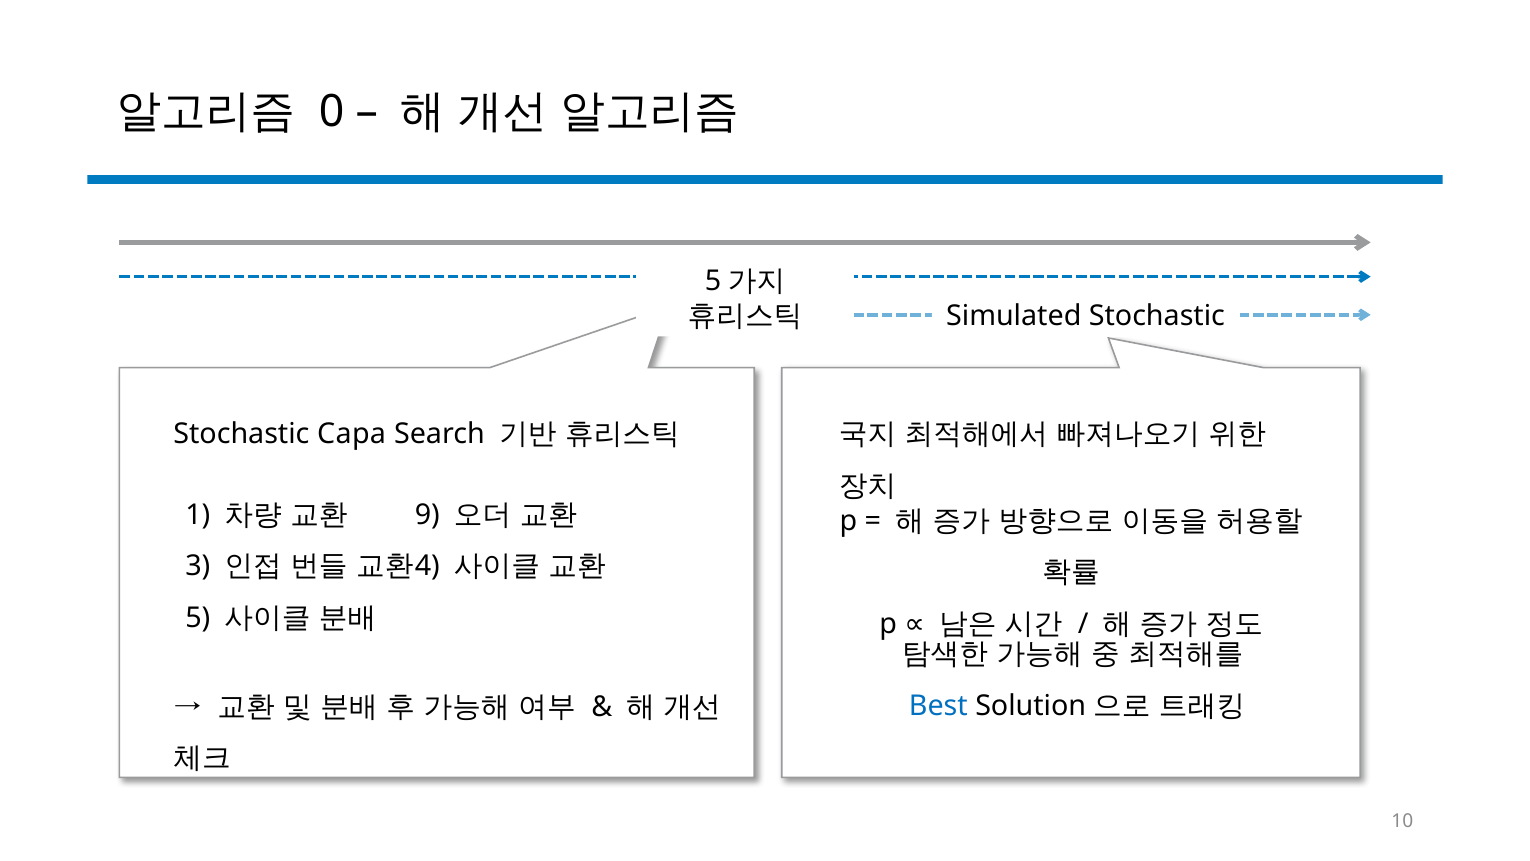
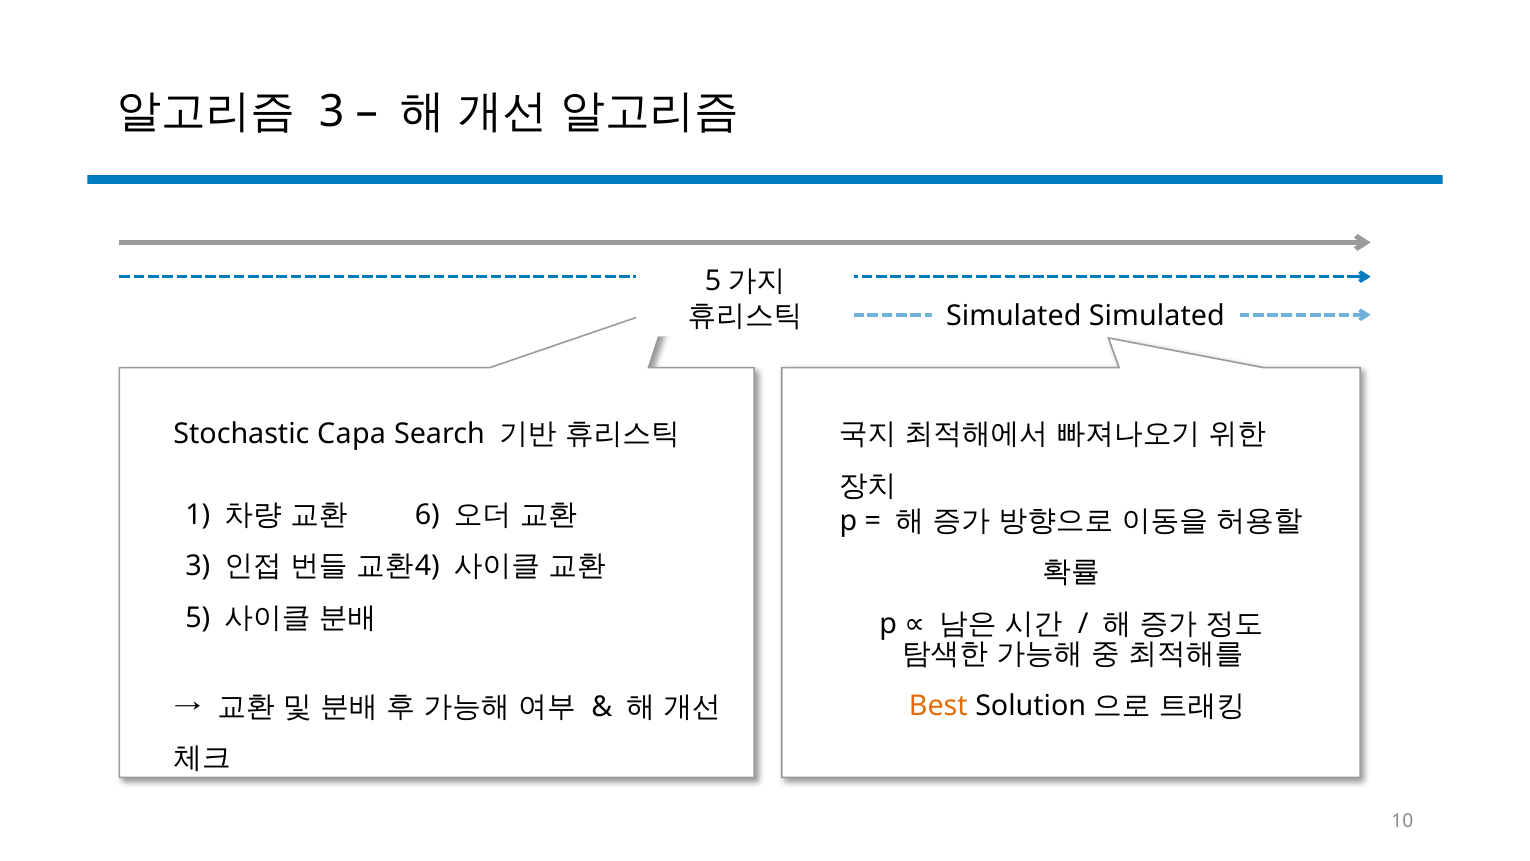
0: 0 -> 3 (332, 111)
Simulated Stochastic: Stochastic -> Simulated (1157, 316)
9: 9 -> 6 (427, 514)
Best colour: blue -> orange (938, 706)
